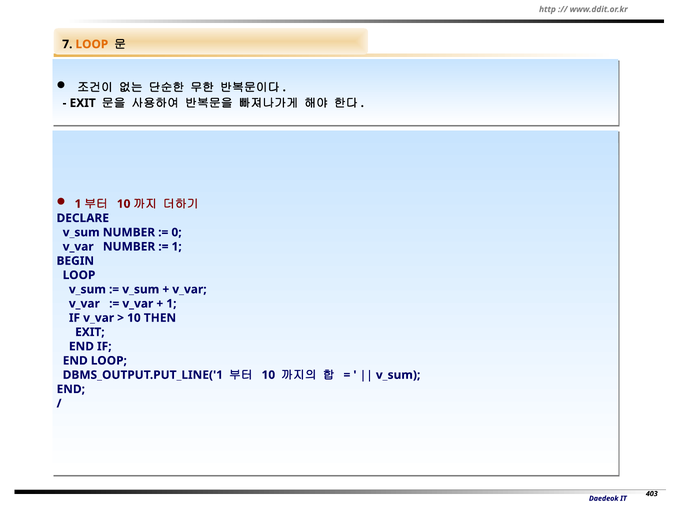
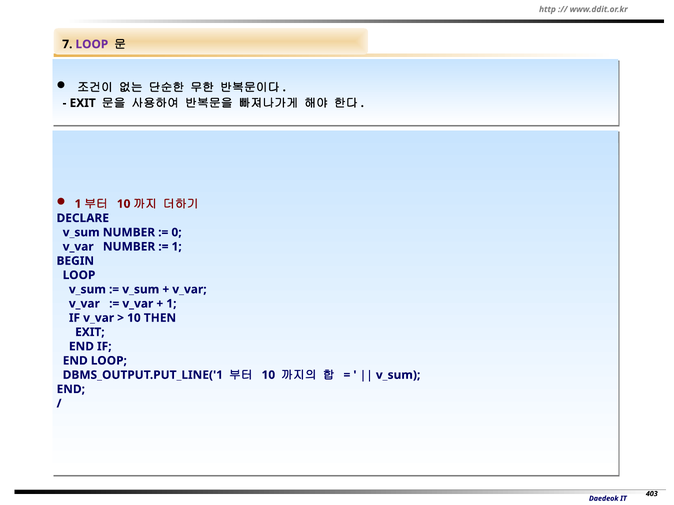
LOOP colour: orange -> purple (92, 44)
